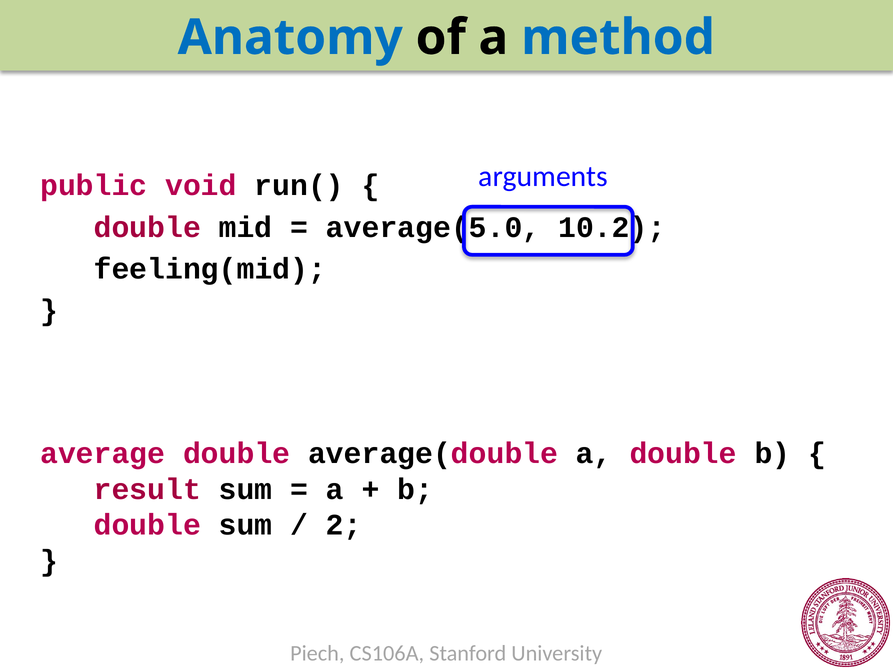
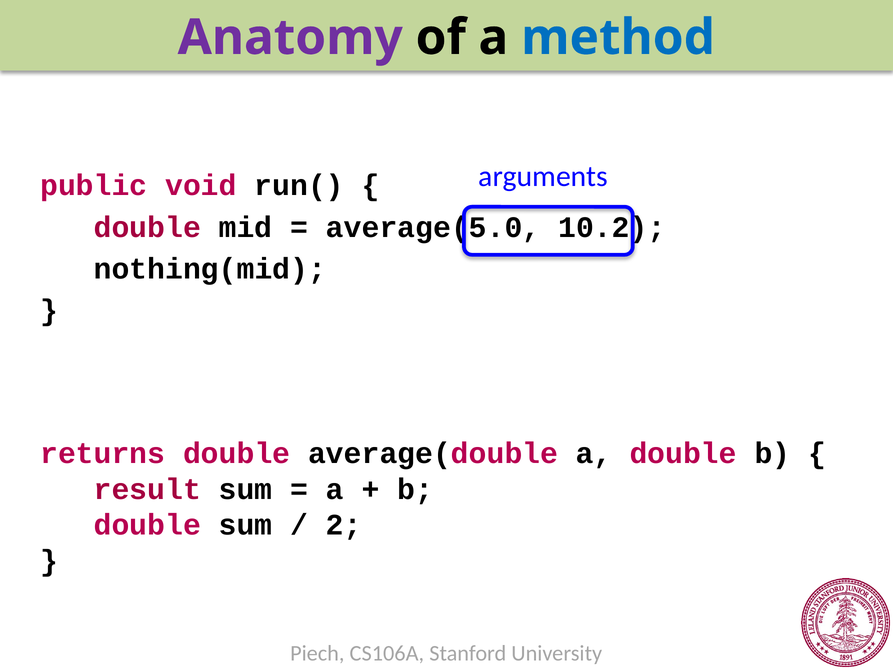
Anatomy colour: blue -> purple (290, 38)
feeling(mid: feeling(mid -> nothing(mid (210, 269)
average: average -> returns (103, 453)
